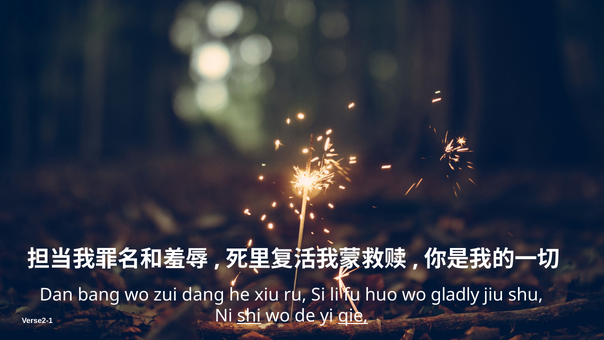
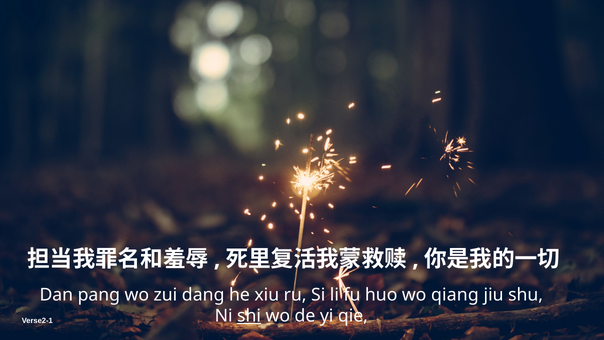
bang: bang -> pang (99, 295)
gladly: gladly -> qiang (455, 295)
qie underline: present -> none (353, 316)
